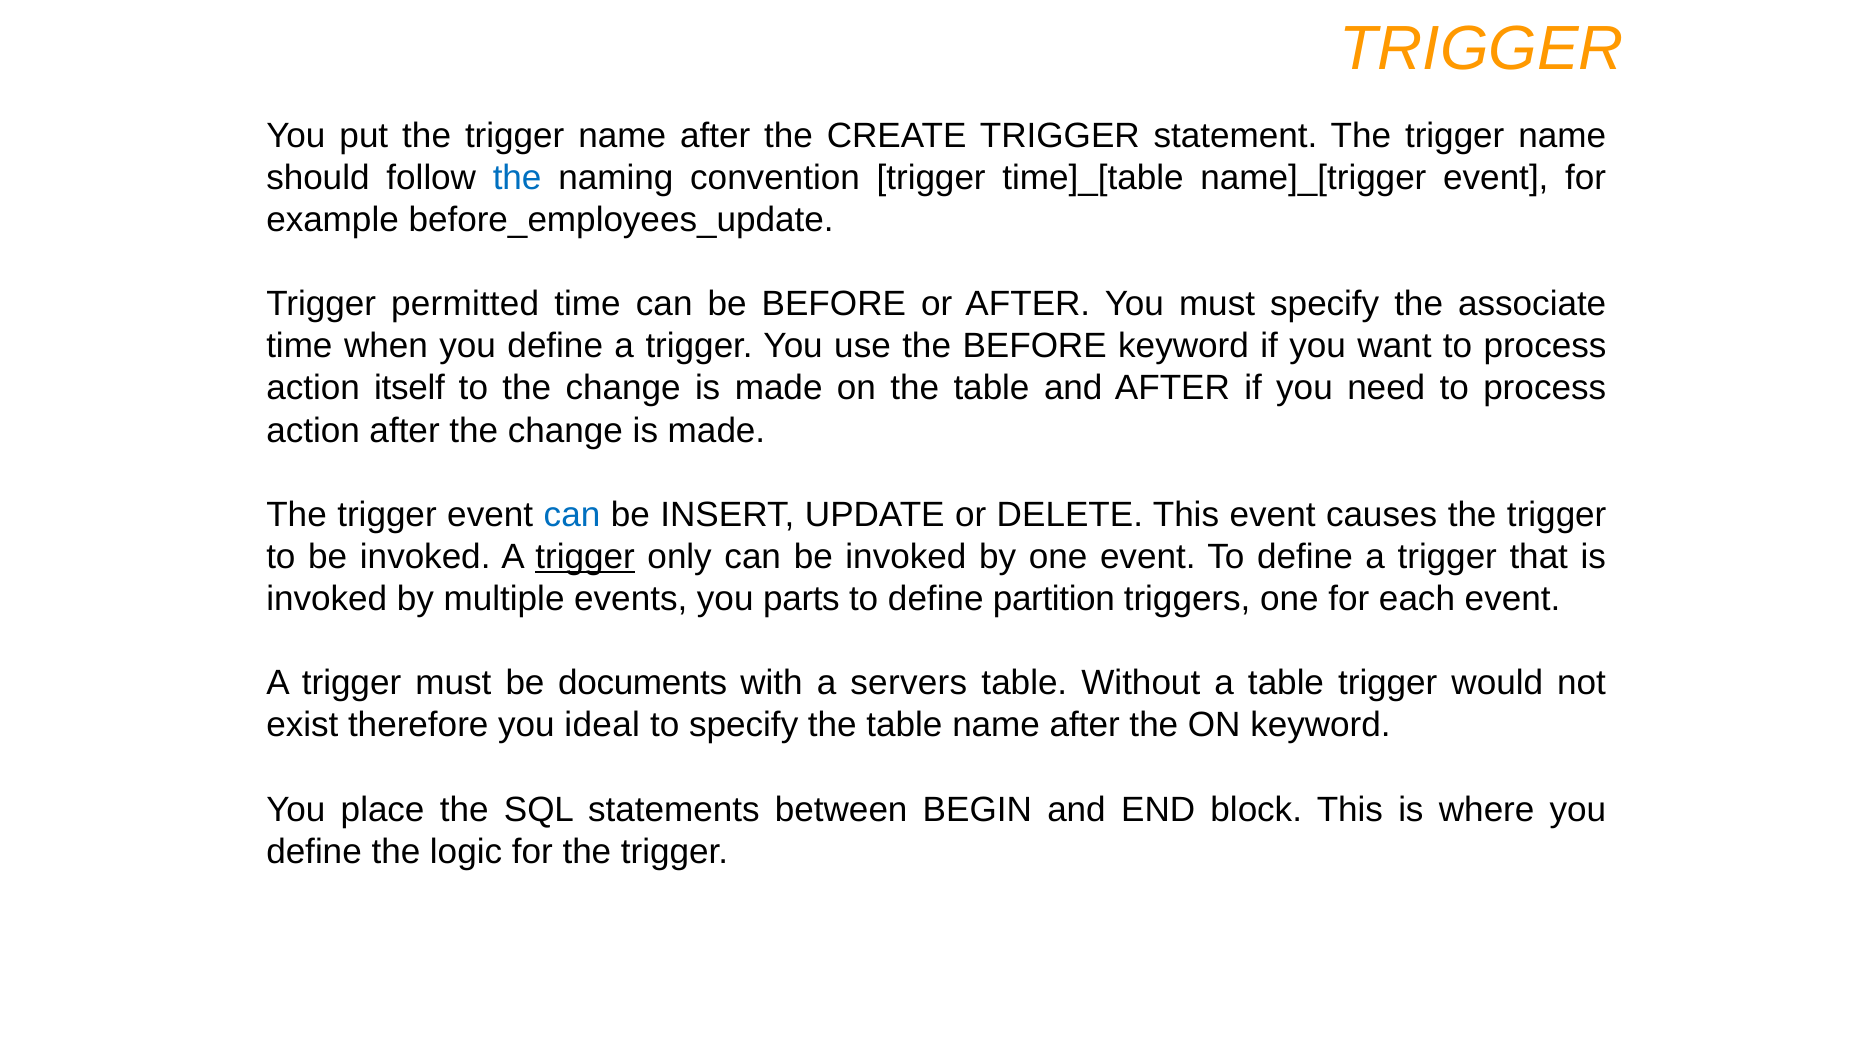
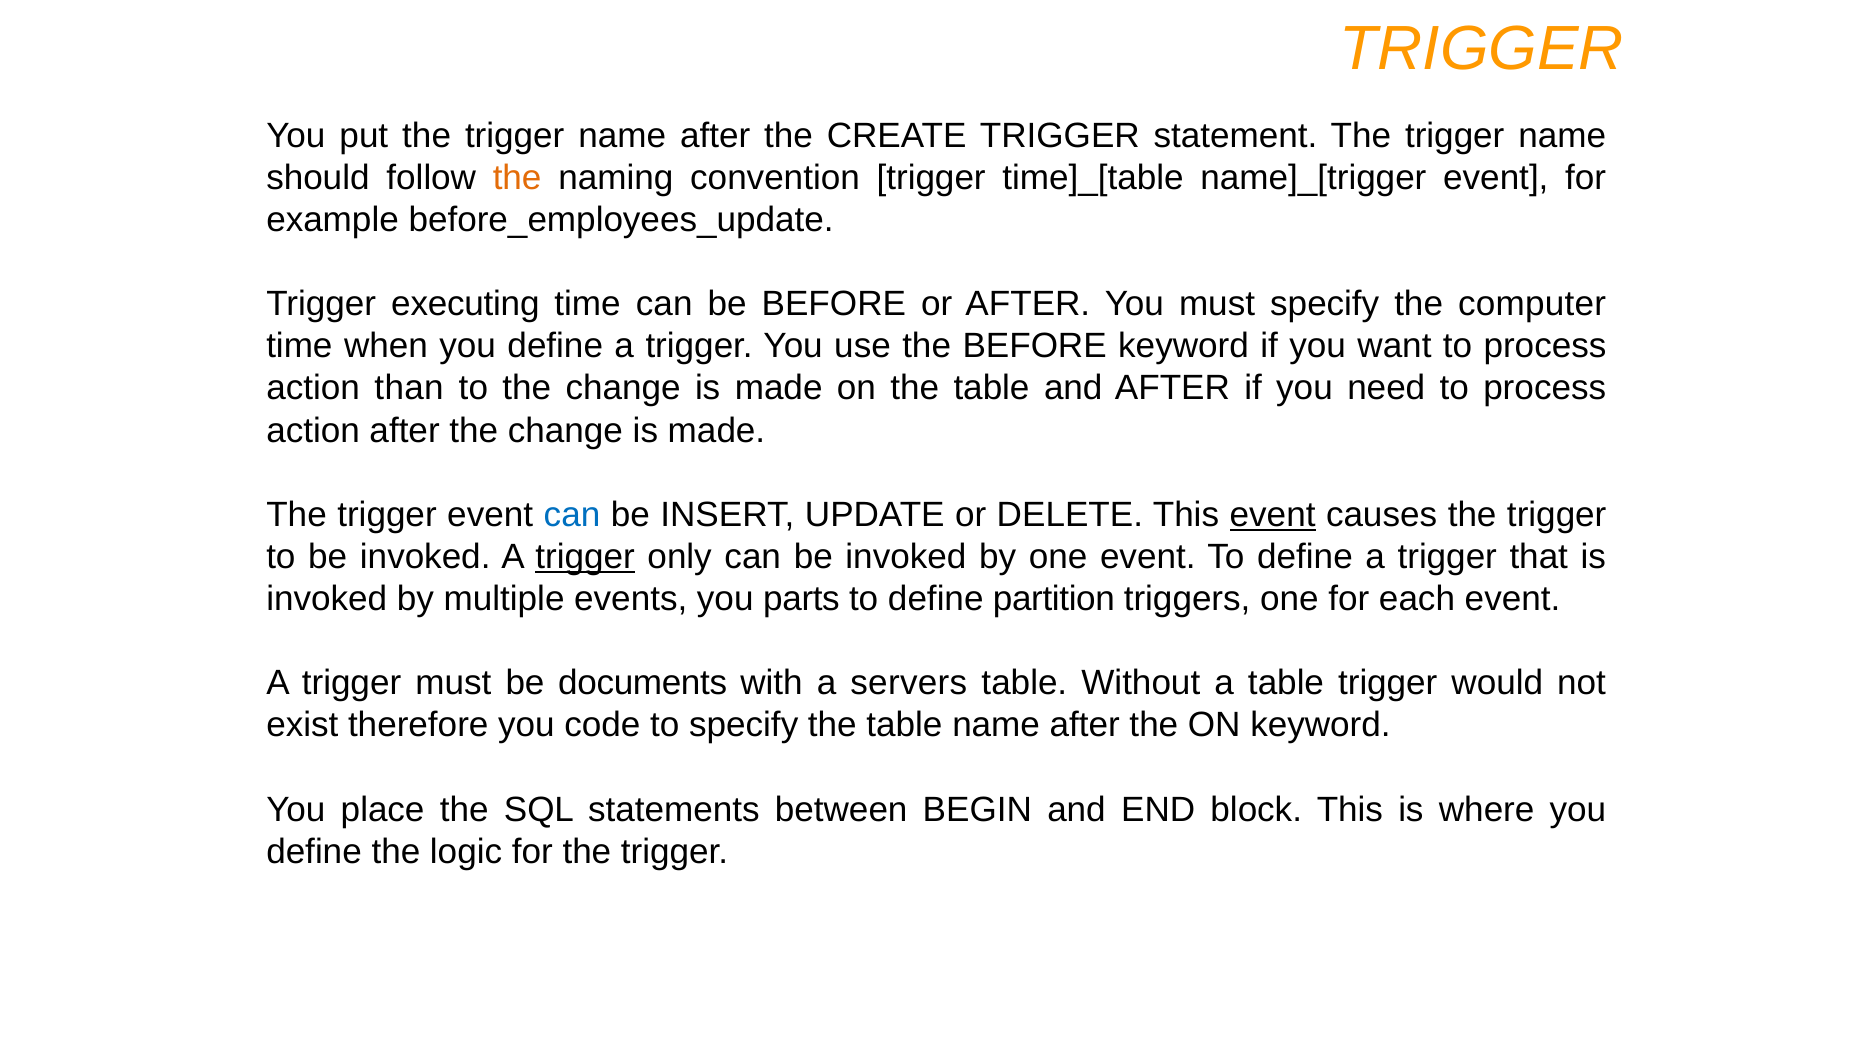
the colour: blue -> orange (517, 178)
permitted: permitted -> executing (465, 304)
associate: associate -> computer (1532, 304)
itself: itself -> than (409, 388)
event underline: none -> present (1273, 515)
ideal: ideal -> code (602, 725)
